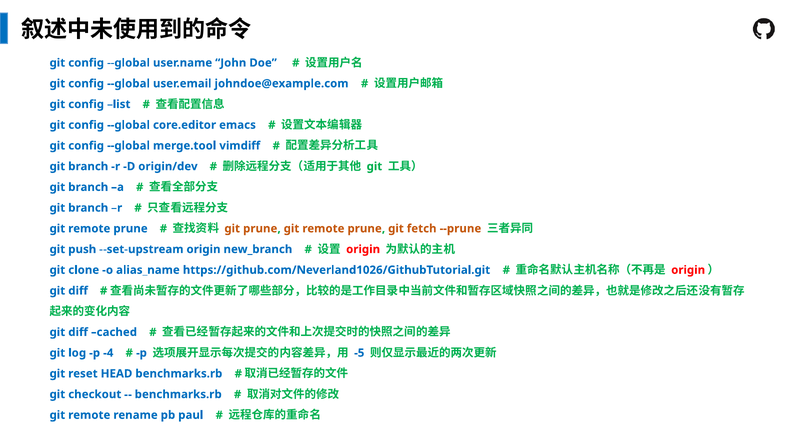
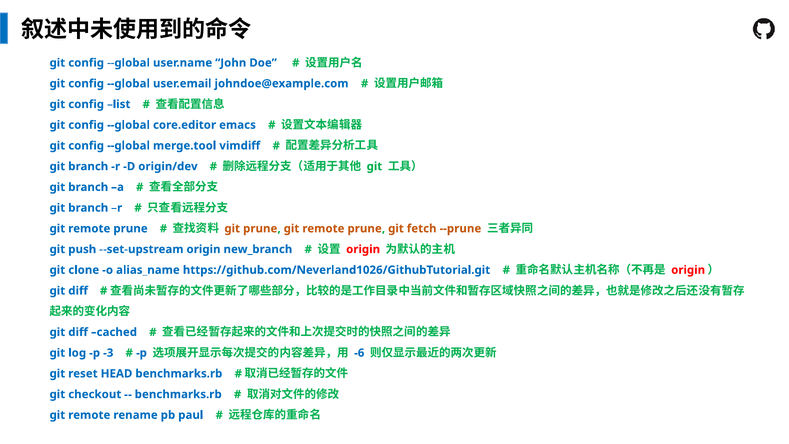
-4: -4 -> -3 (108, 353)
-5: -5 -> -6 (359, 353)
